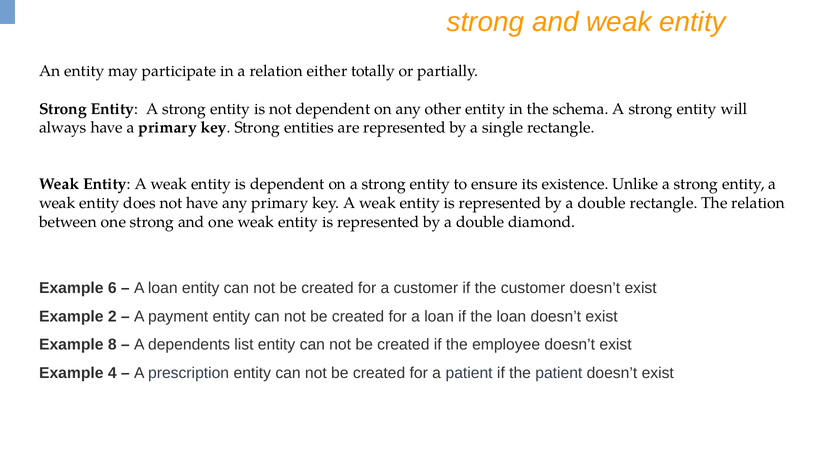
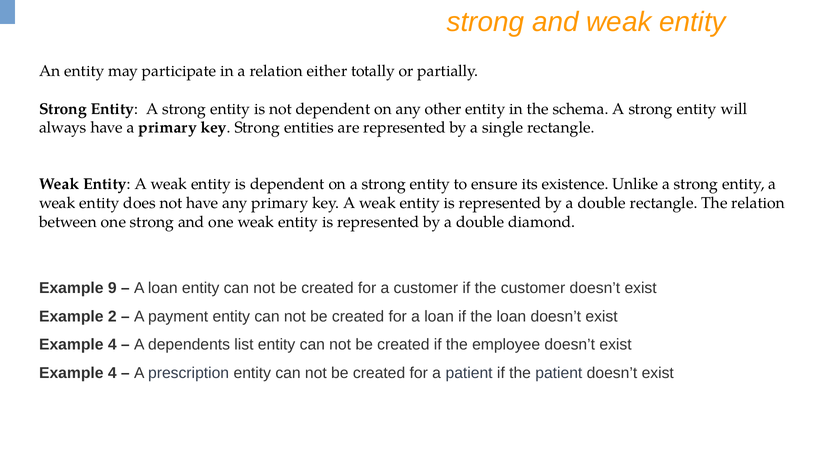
6: 6 -> 9 (112, 288)
8: 8 -> 4 (112, 345)
